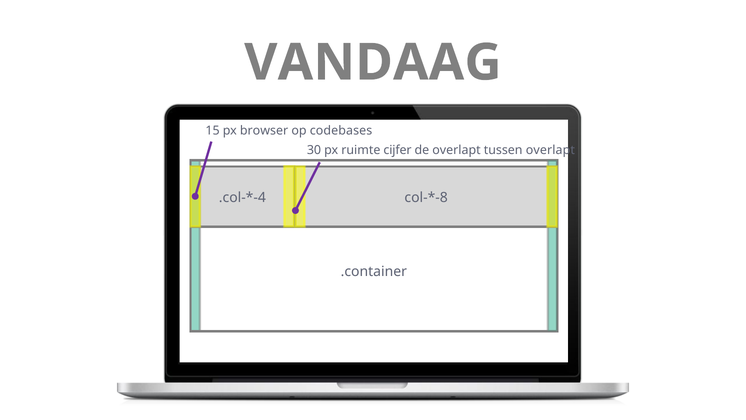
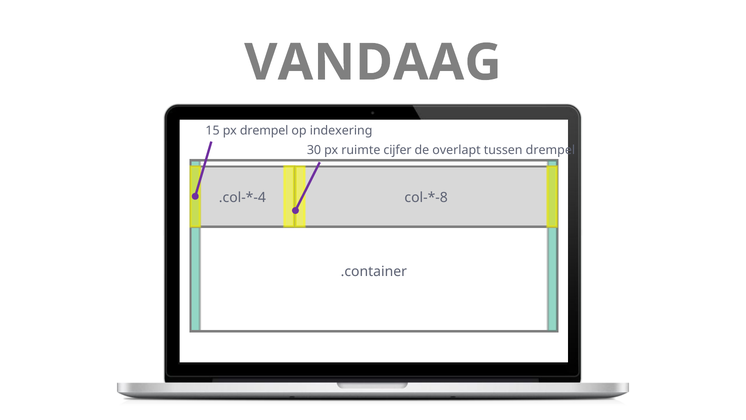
px browser: browser -> drempel (264, 131)
codebases: codebases -> indexering (341, 131)
tussen overlapt: overlapt -> drempel (550, 150)
